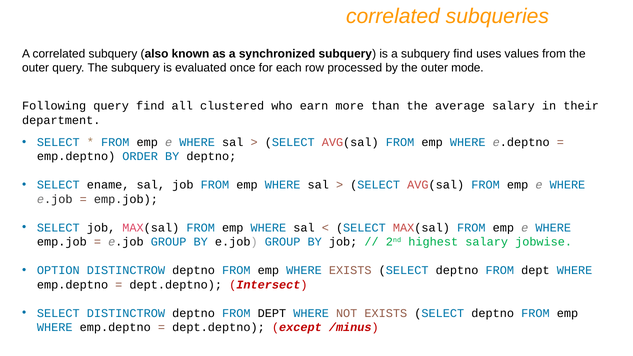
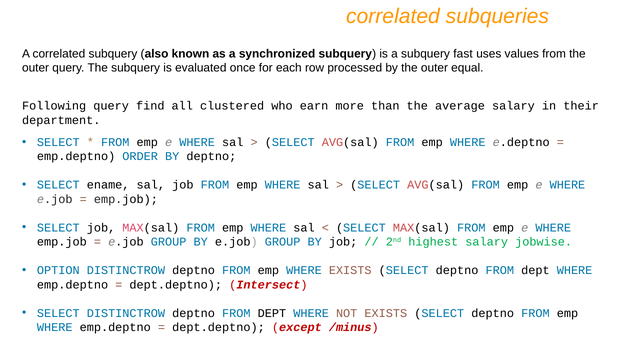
subquery find: find -> fast (463, 54)
mode: mode -> equal (467, 68)
